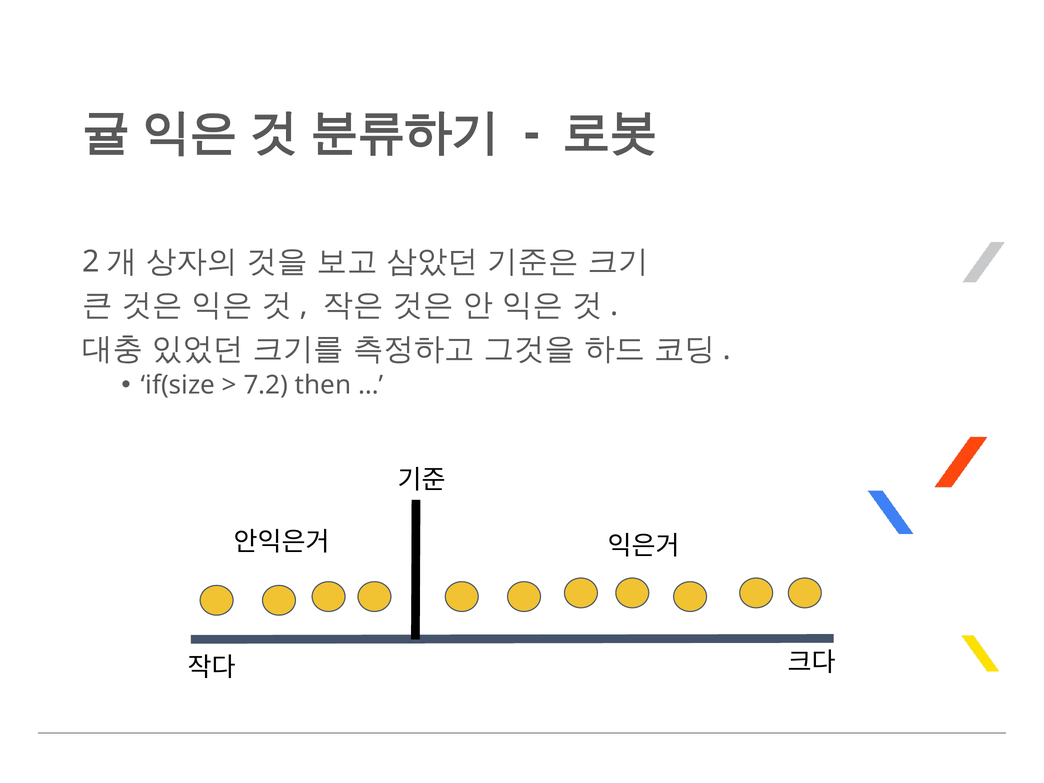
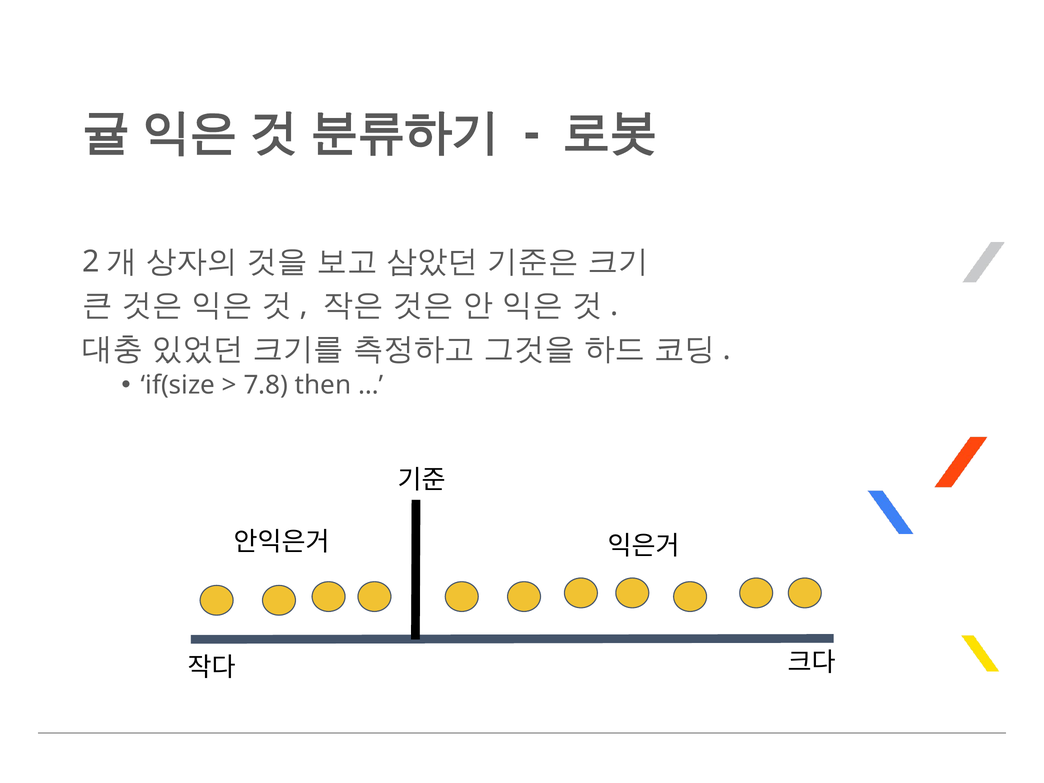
7.2: 7.2 -> 7.8 (266, 385)
